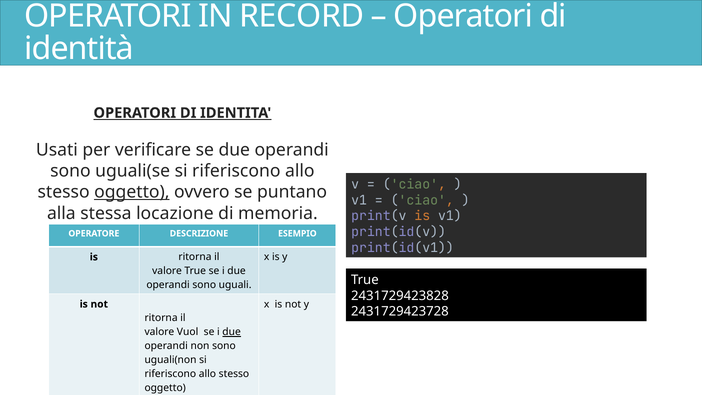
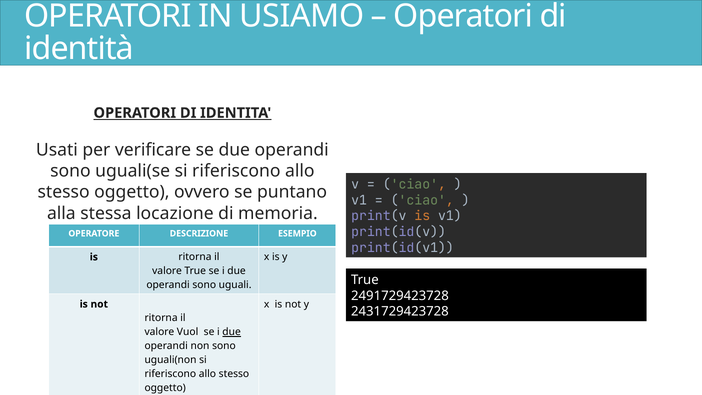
RECORD: RECORD -> USIAMO (302, 16)
oggetto underline: present -> none (132, 192)
2431729423828: 2431729423828 -> 2491729423728 (400, 296)
